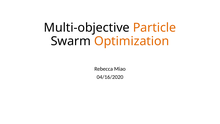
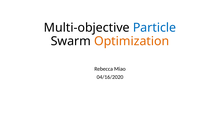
Particle colour: orange -> blue (154, 28)
